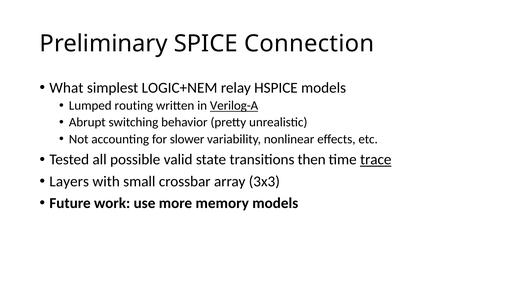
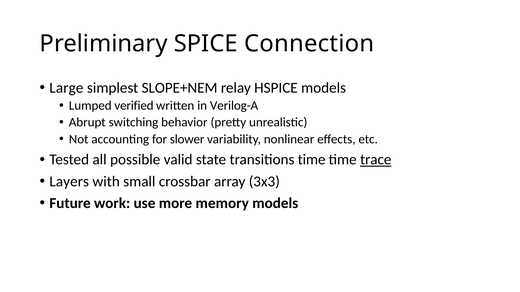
What: What -> Large (66, 88)
LOGIC+NEM: LOGIC+NEM -> SLOPE+NEM (180, 88)
routing: routing -> verified (134, 106)
Verilog-A underline: present -> none (234, 106)
transitions then: then -> time (312, 160)
